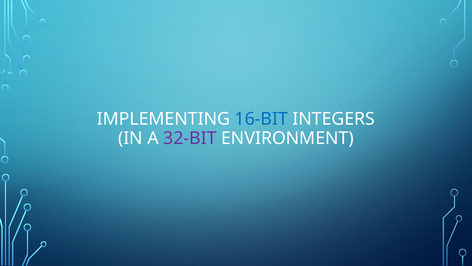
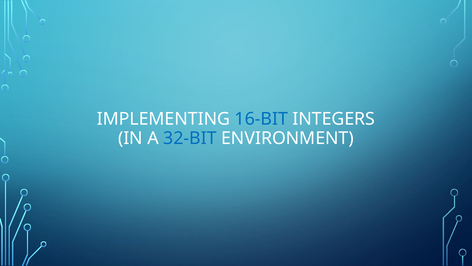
32-BIT colour: purple -> blue (190, 138)
